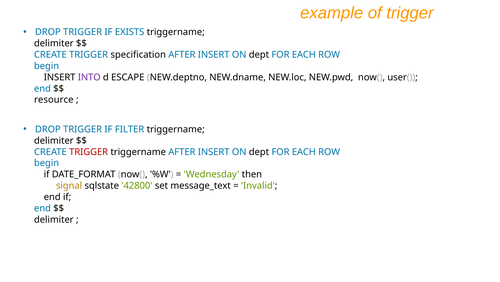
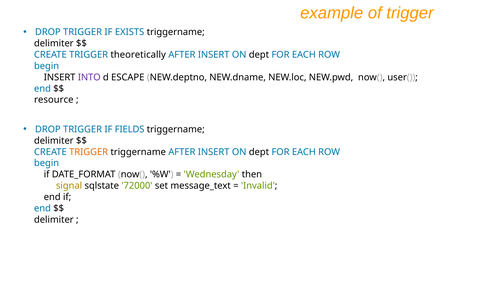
specification: specification -> theoretically (138, 55)
FILTER: FILTER -> FIELDS (130, 129)
TRIGGER colour: red -> orange (89, 152)
42800: 42800 -> 72000 (137, 185)
